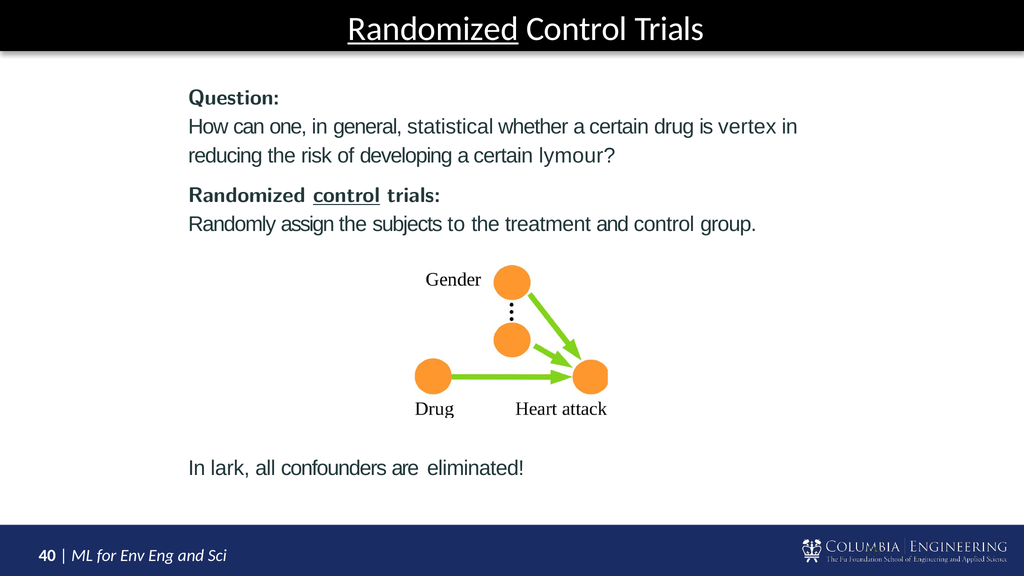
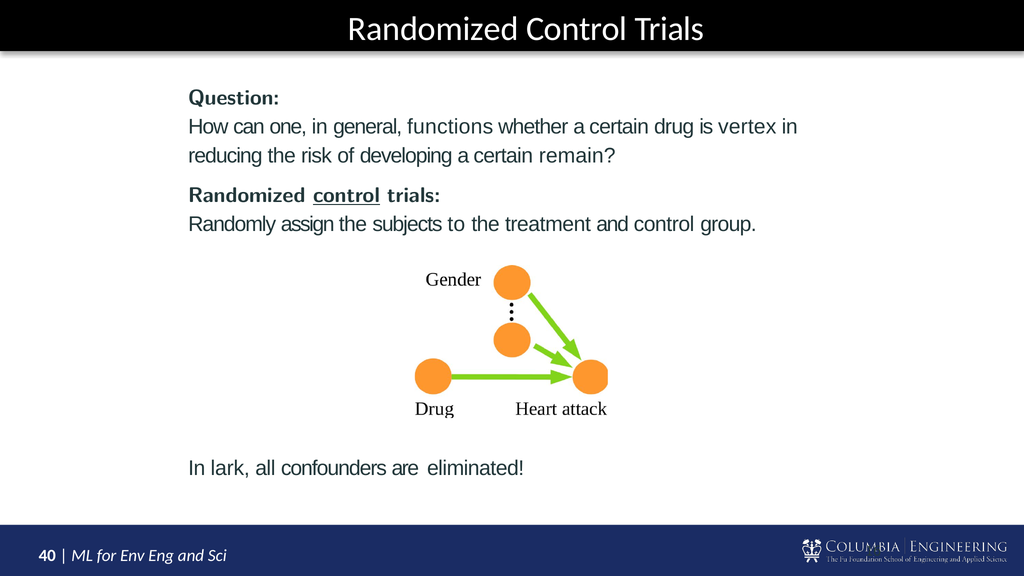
Randomized underline: present -> none (433, 29)
statistical: statistical -> functions (450, 127)
lymour: lymour -> remain (577, 156)
